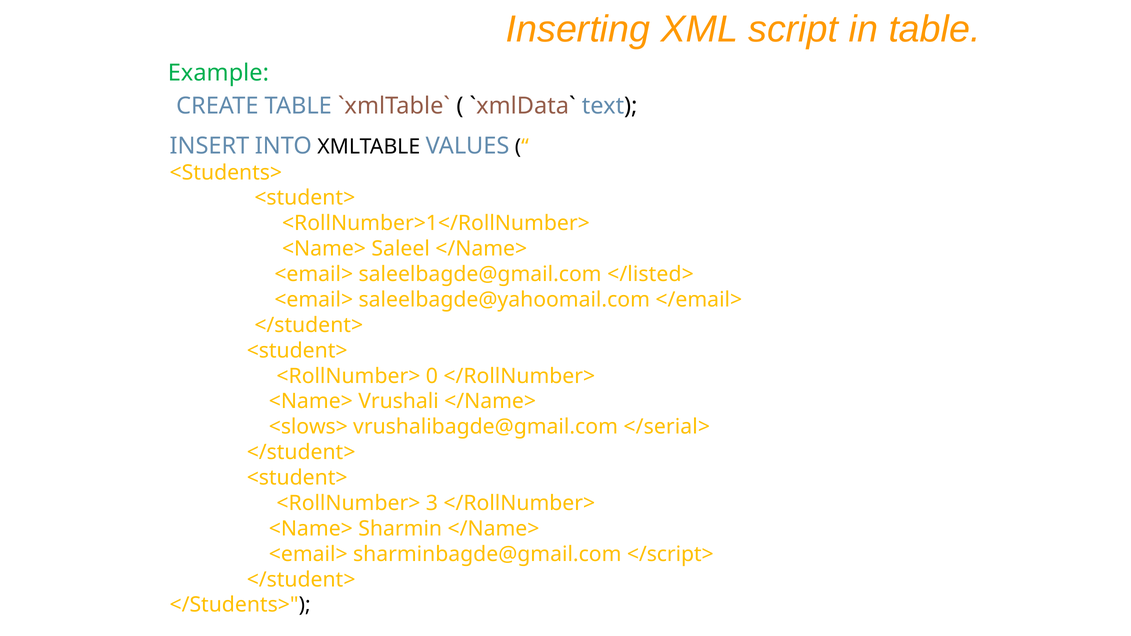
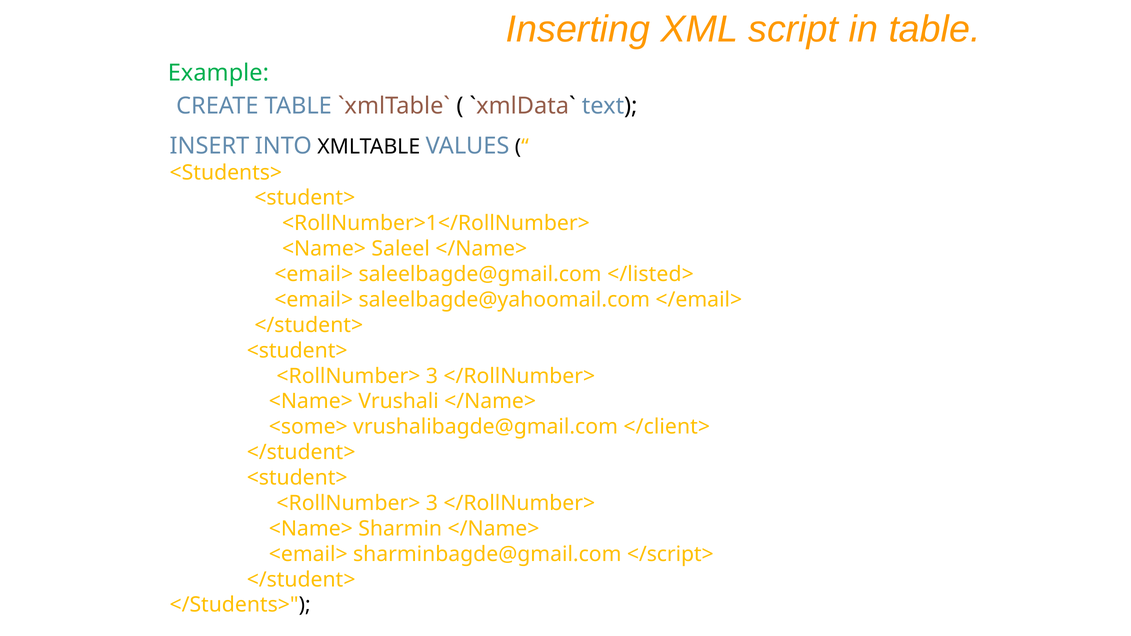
0: 0 -> 3 (432, 376)
<slows>: <slows> -> <some> (308, 427)
</serial>: </serial> -> </client> (667, 427)
